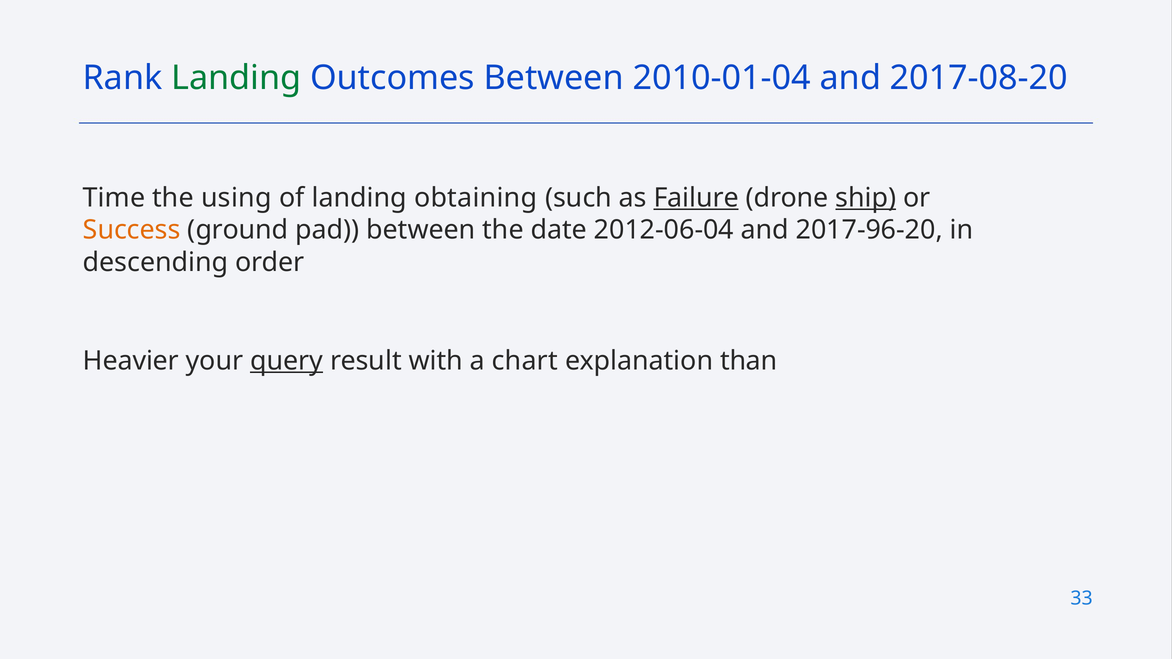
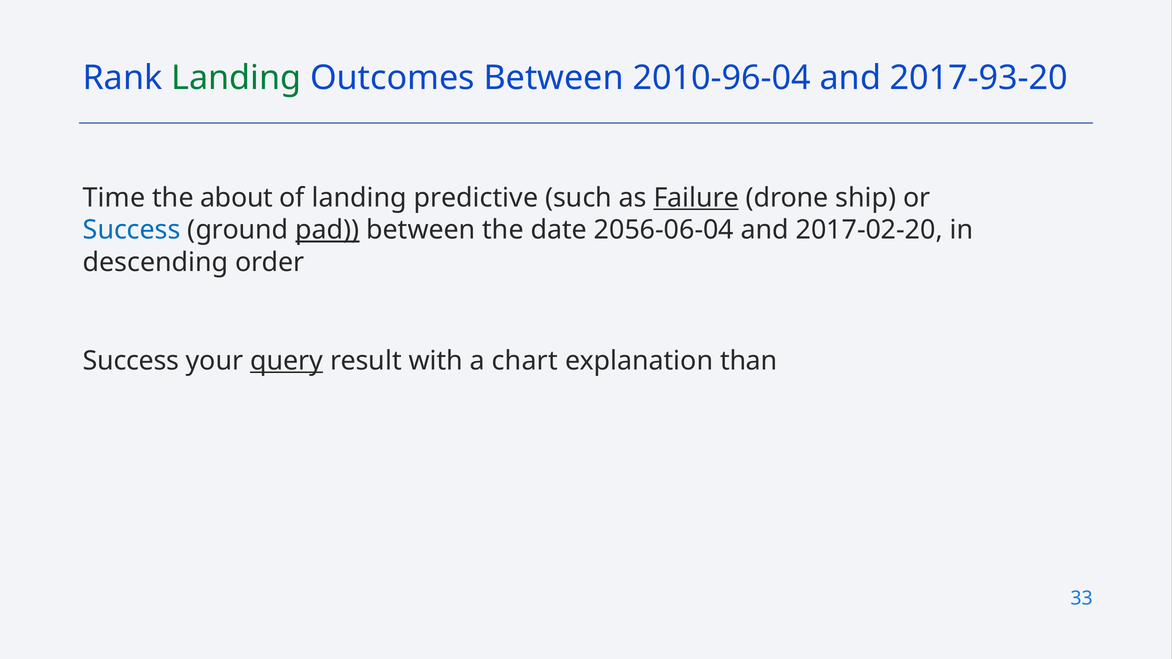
2010-01-04: 2010-01-04 -> 2010-96-04 (722, 78)
2017-08-20: 2017-08-20 -> 2017-93-20 (979, 78)
using: using -> about (237, 198)
obtaining: obtaining -> predictive (476, 198)
ship underline: present -> none (866, 198)
Success colour: orange -> blue (132, 230)
pad underline: none -> present (327, 230)
2012-06-04: 2012-06-04 -> 2056-06-04 (664, 230)
2017-96-20: 2017-96-20 -> 2017-02-20 (869, 230)
Heavier: Heavier -> Success (131, 361)
